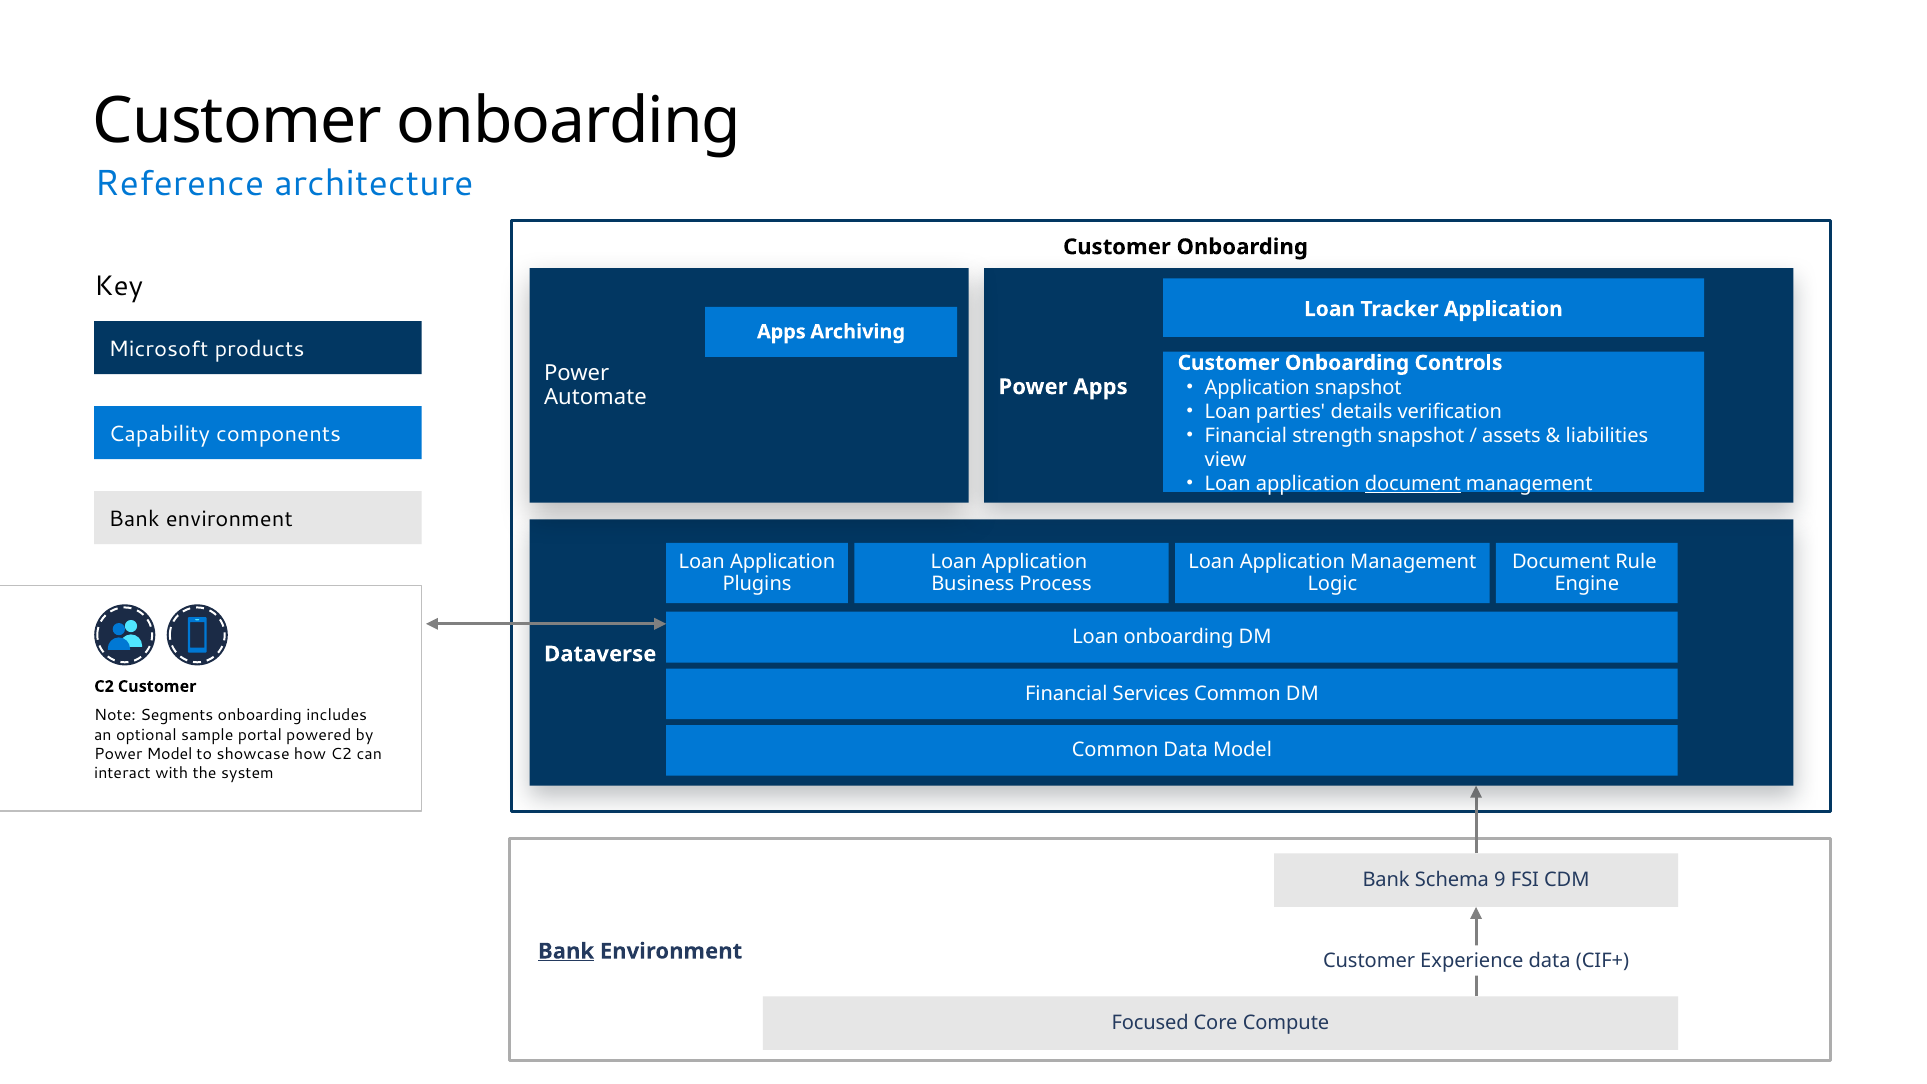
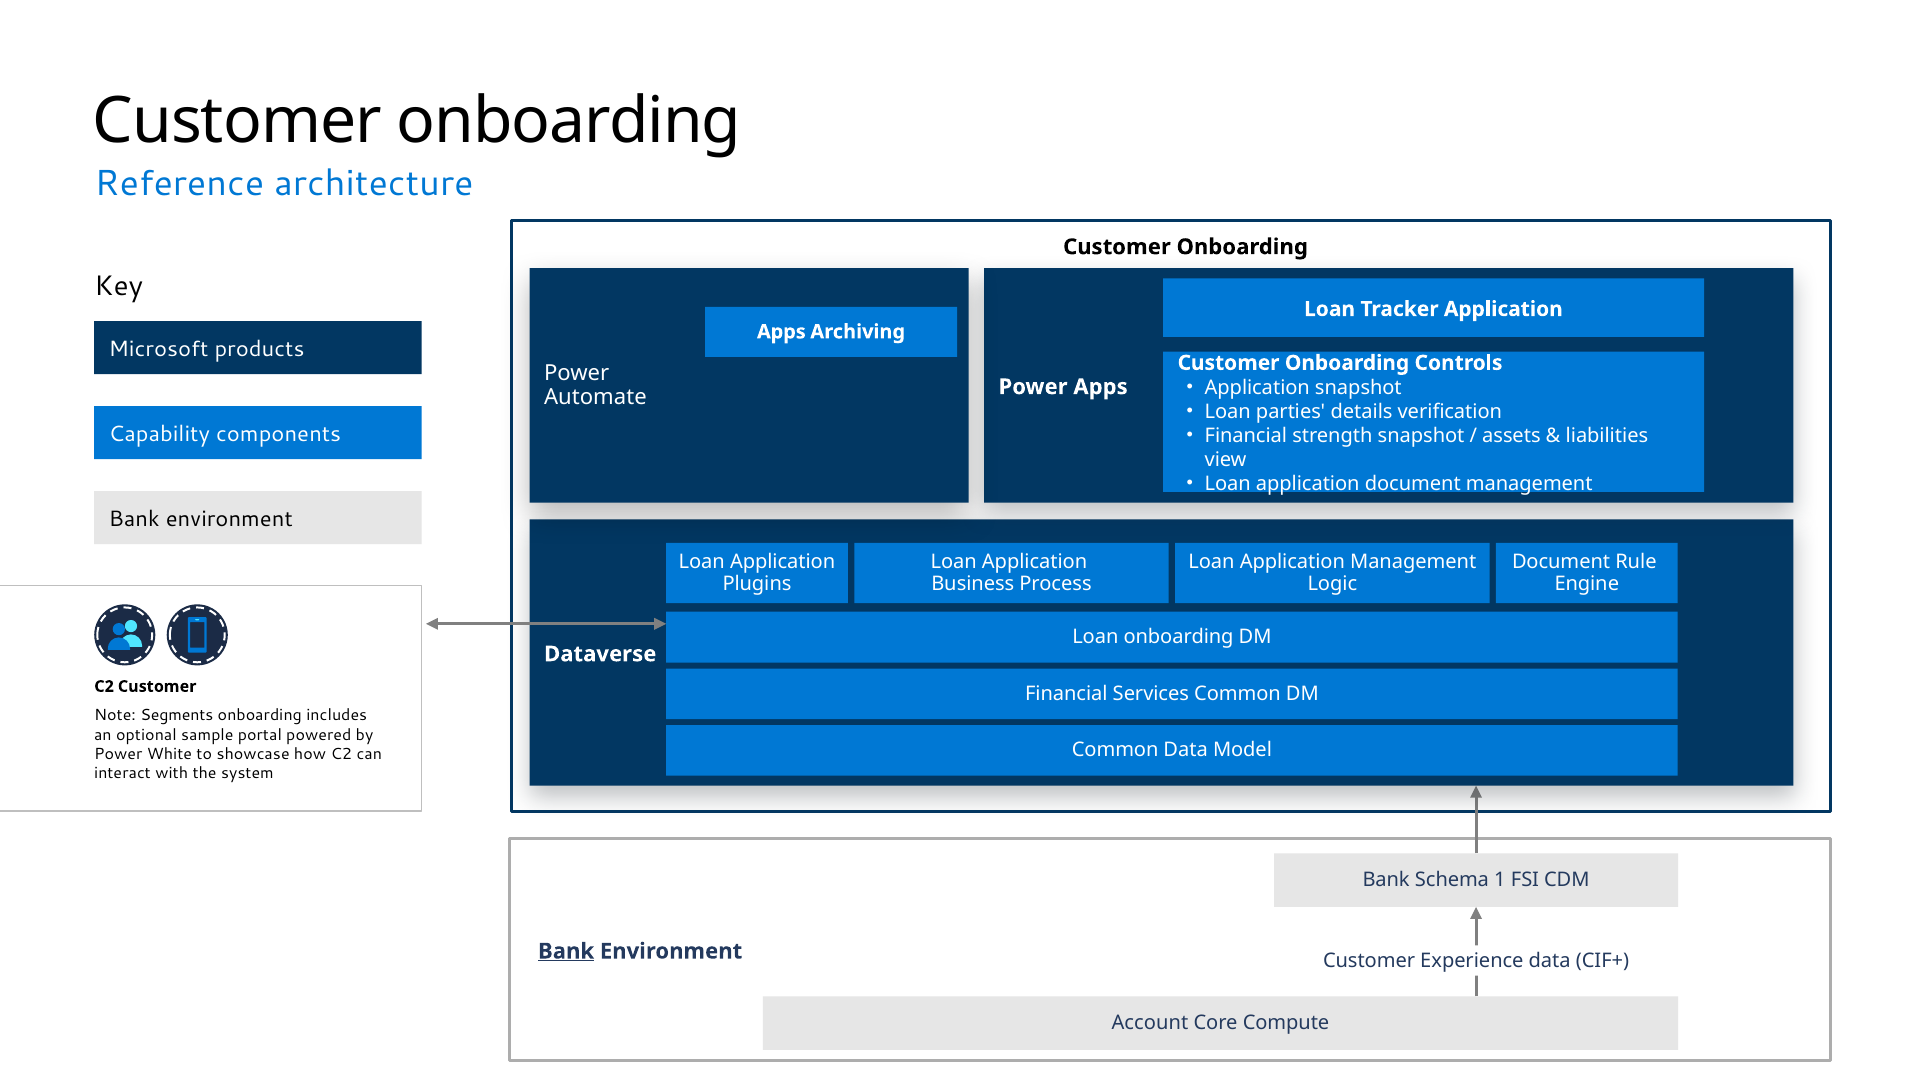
document underline: present -> none (1413, 484)
Power Model: Model -> White (169, 754)
9: 9 -> 1 (1500, 880)
Focused: Focused -> Account (1150, 1023)
